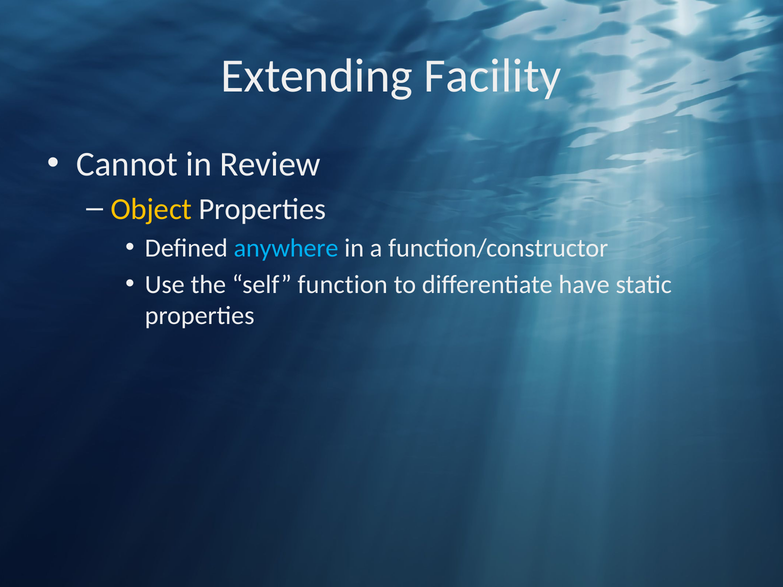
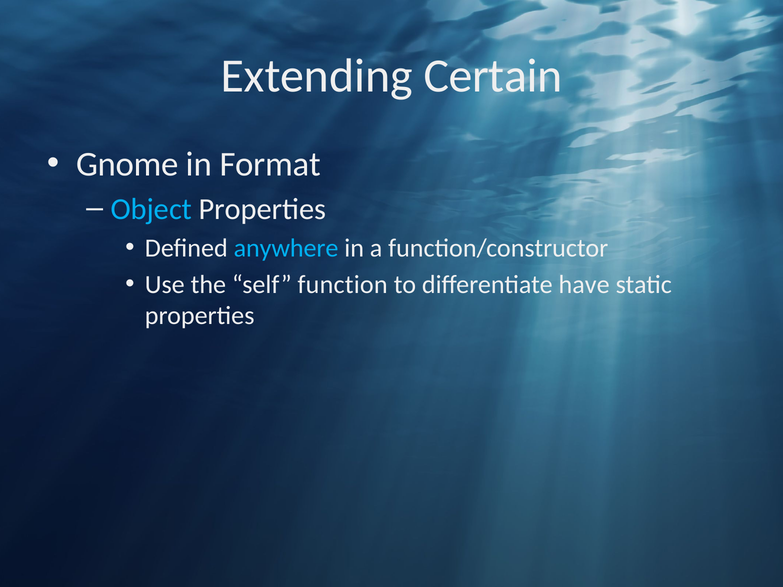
Facility: Facility -> Certain (493, 76)
Cannot: Cannot -> Gnome (127, 164)
Review: Review -> Format (270, 164)
Object colour: yellow -> light blue (151, 209)
